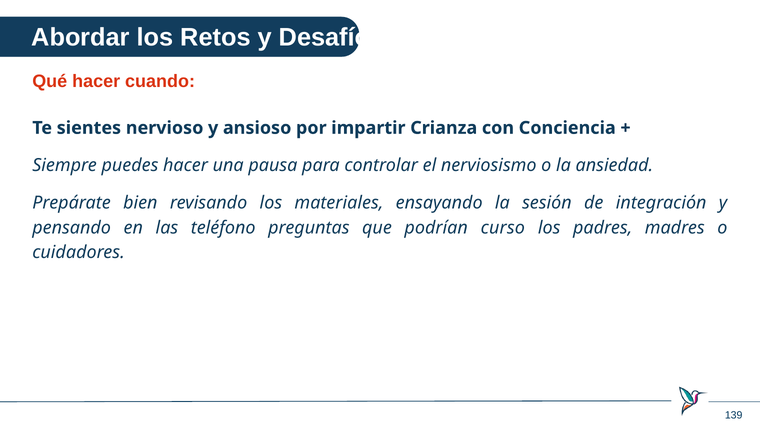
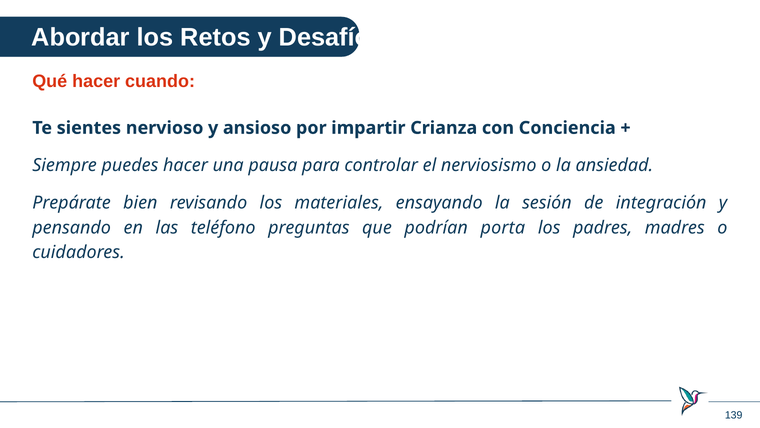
curso: curso -> porta (503, 227)
